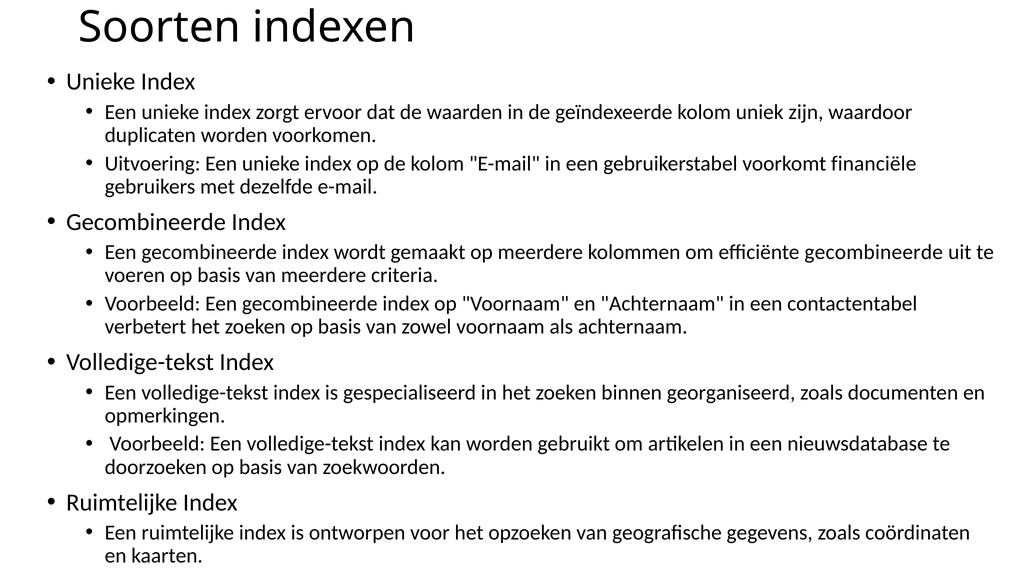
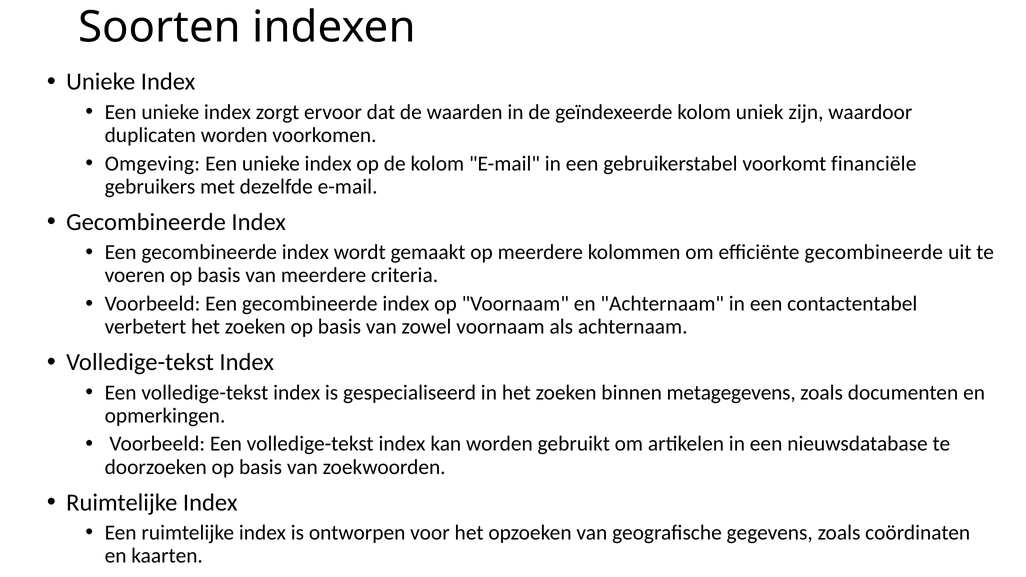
Uitvoering: Uitvoering -> Omgeving (152, 164)
georganiseerd: georganiseerd -> metagegevens (731, 393)
